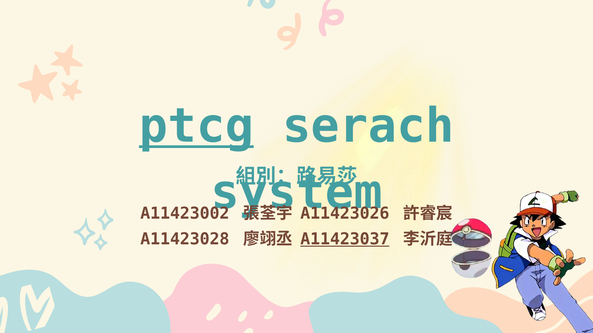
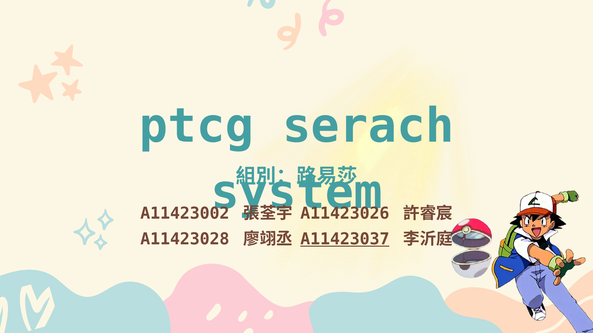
ptcg underline: present -> none (196, 126)
